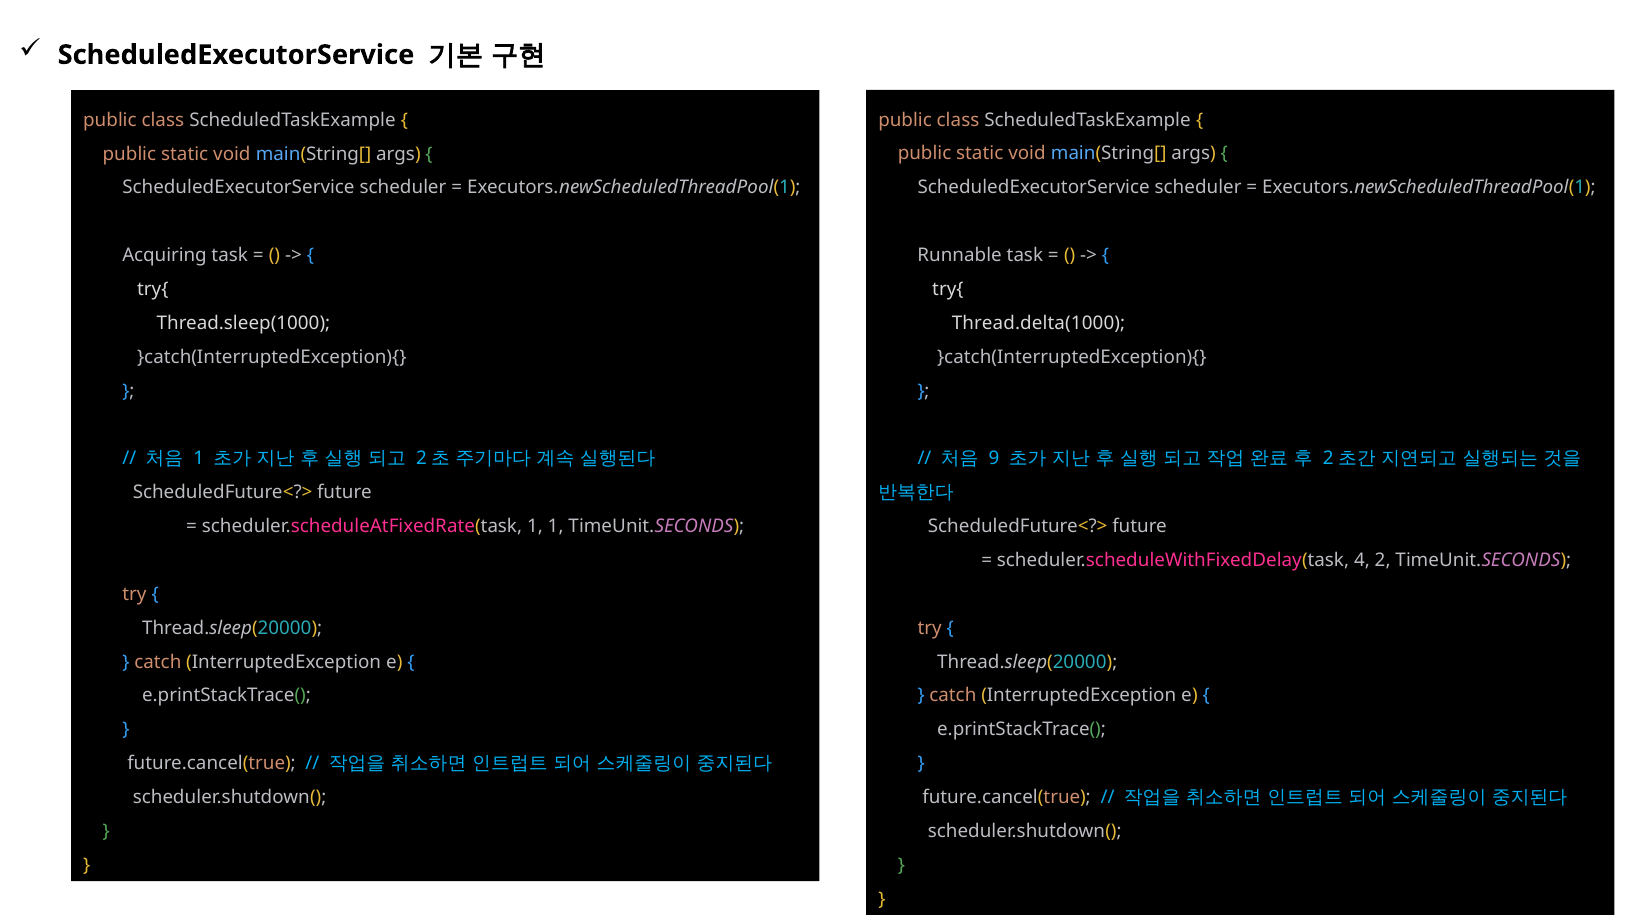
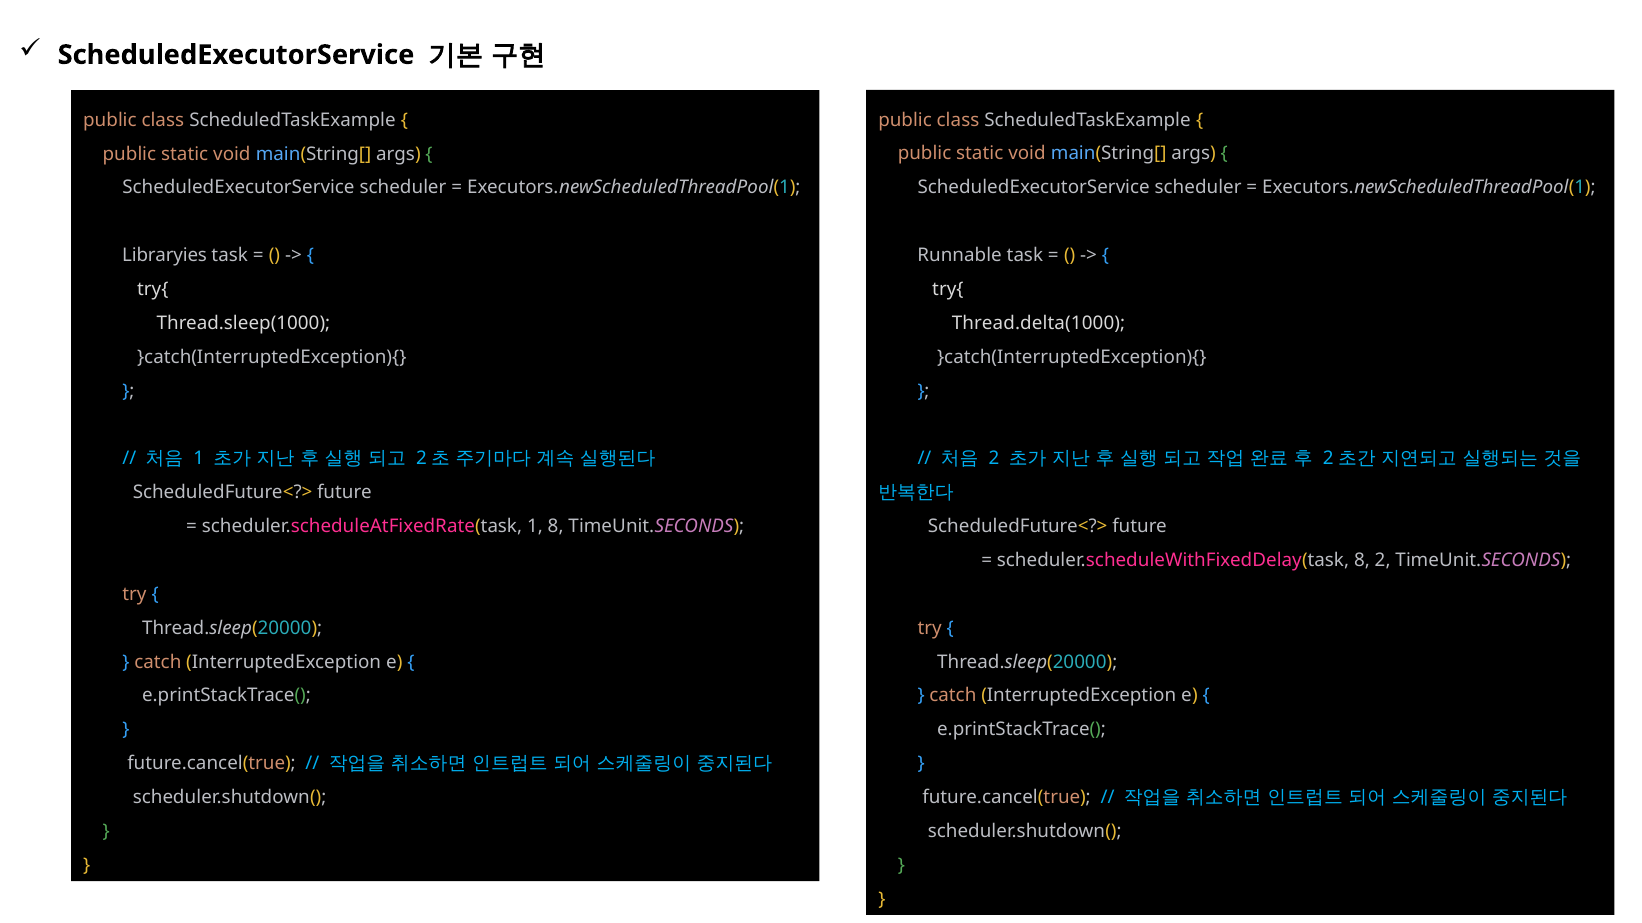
Acquiring: Acquiring -> Libraryies (165, 256)
9: 9 -> 2 (994, 459)
1 1: 1 -> 8 (556, 527)
scheduler.scheduleWithFixedDelay(task 4: 4 -> 8 (1362, 561)
